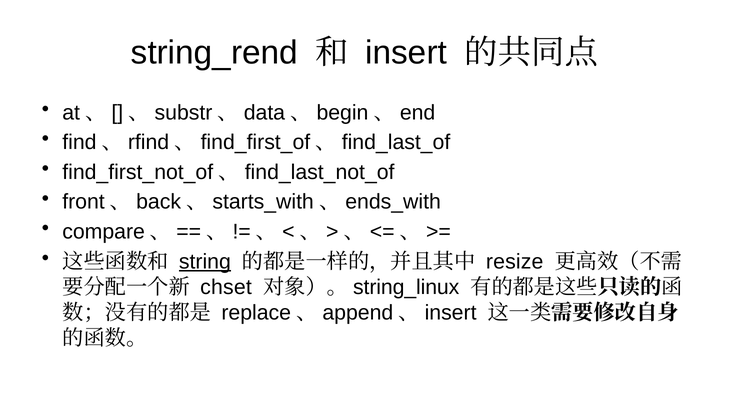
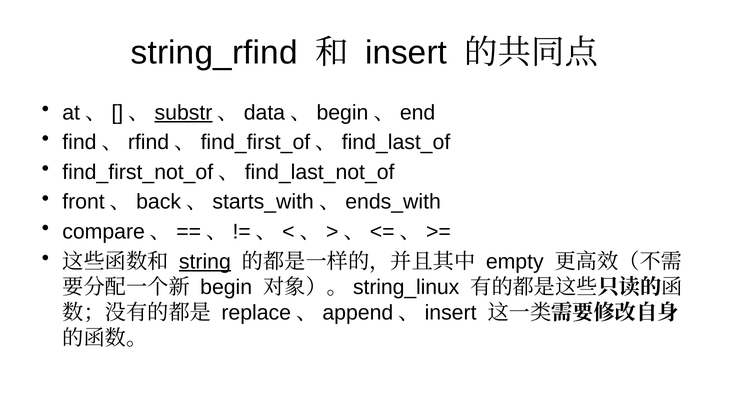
string_rend: string_rend -> string_rfind (214, 53)
substr underline: none -> present (183, 113)
resize: resize -> empty (515, 262)
chset: chset -> begin (226, 287)
